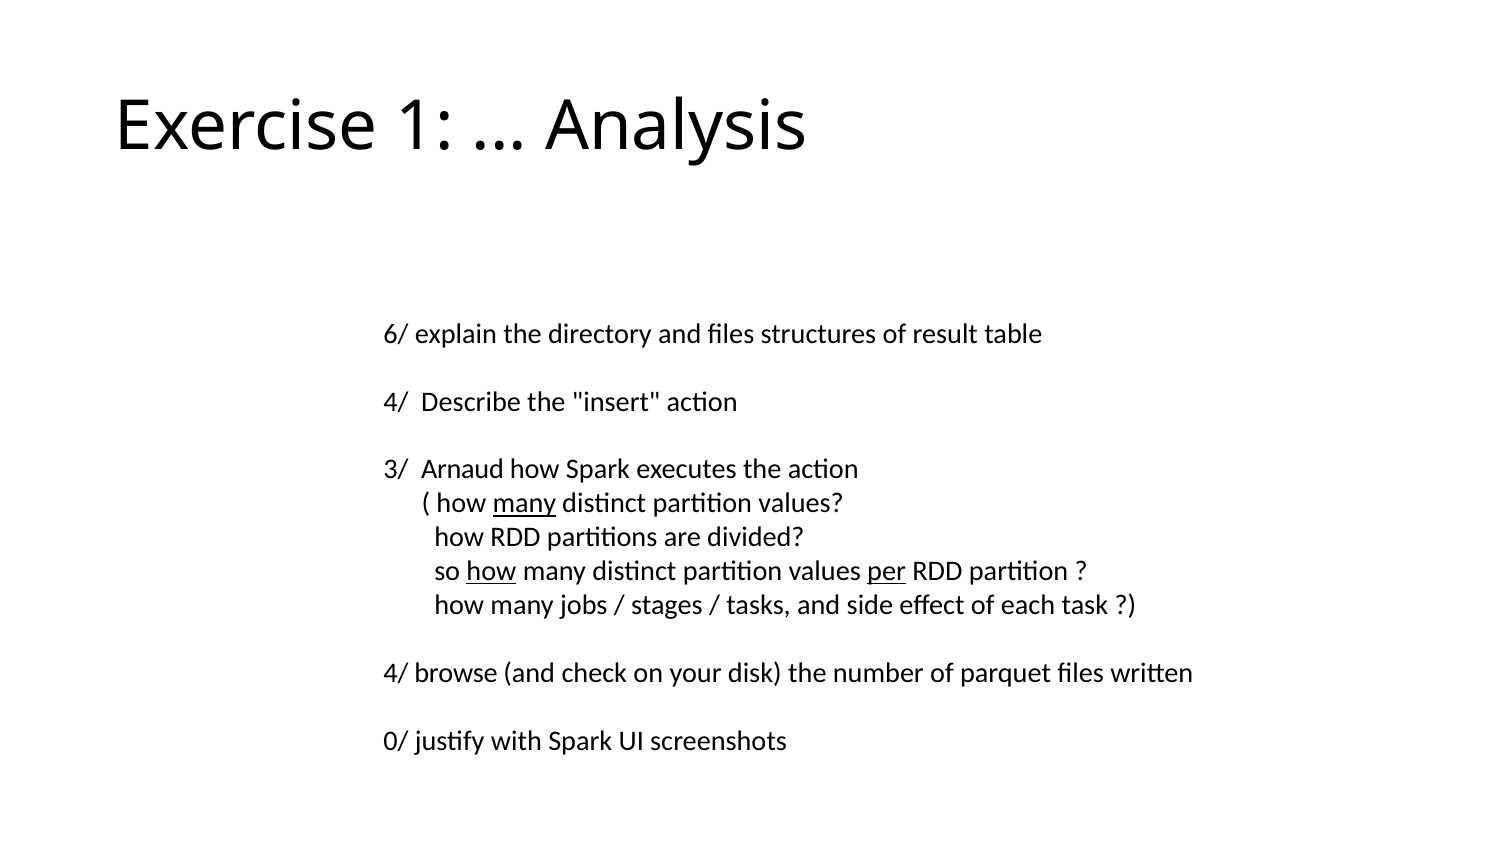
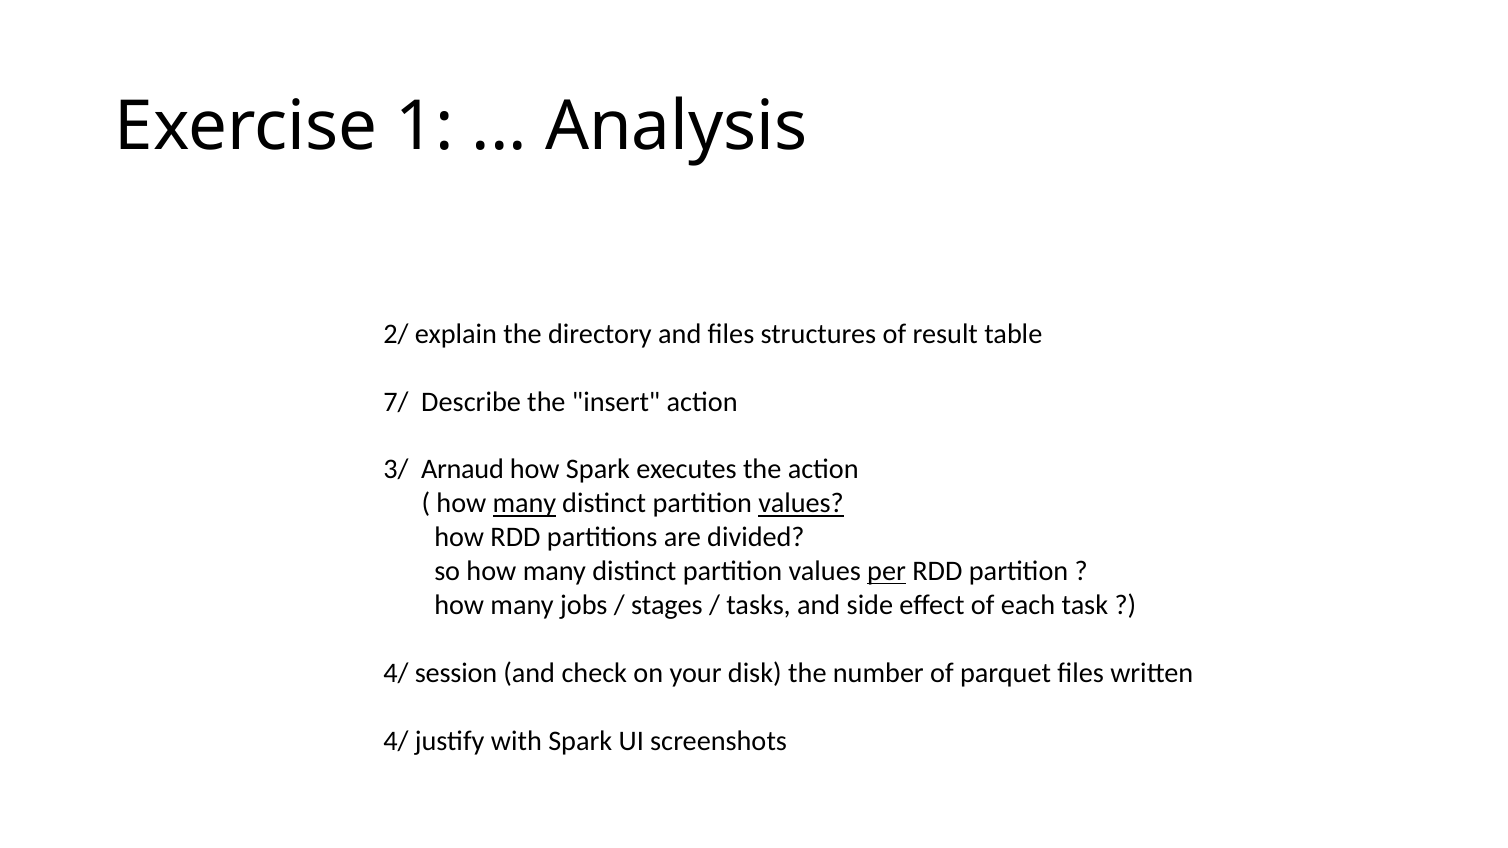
6/: 6/ -> 2/ (396, 334)
4/: 4/ -> 7/ (396, 402)
values underline: none -> present (801, 504)
how underline: present -> none (491, 572)
browse: browse -> session (456, 673)
0/: 0/ -> 4/ (396, 741)
